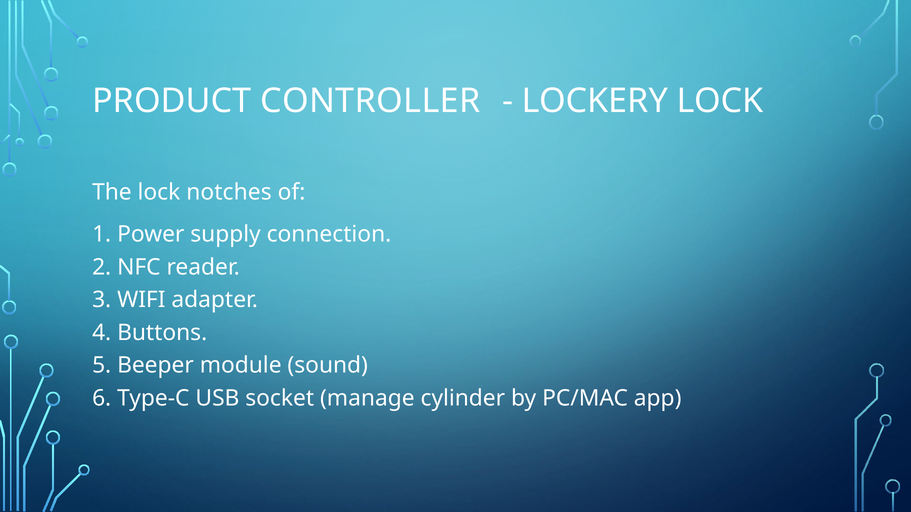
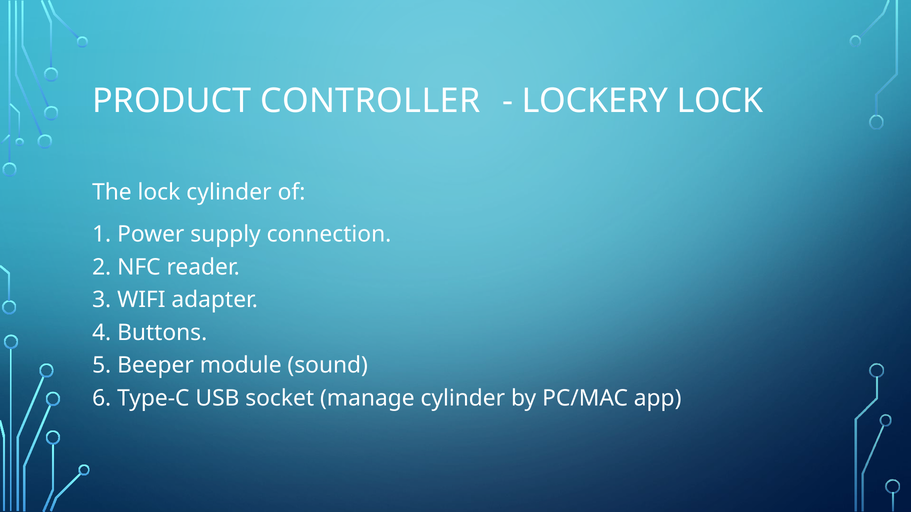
lock notches: notches -> cylinder (229, 192)
